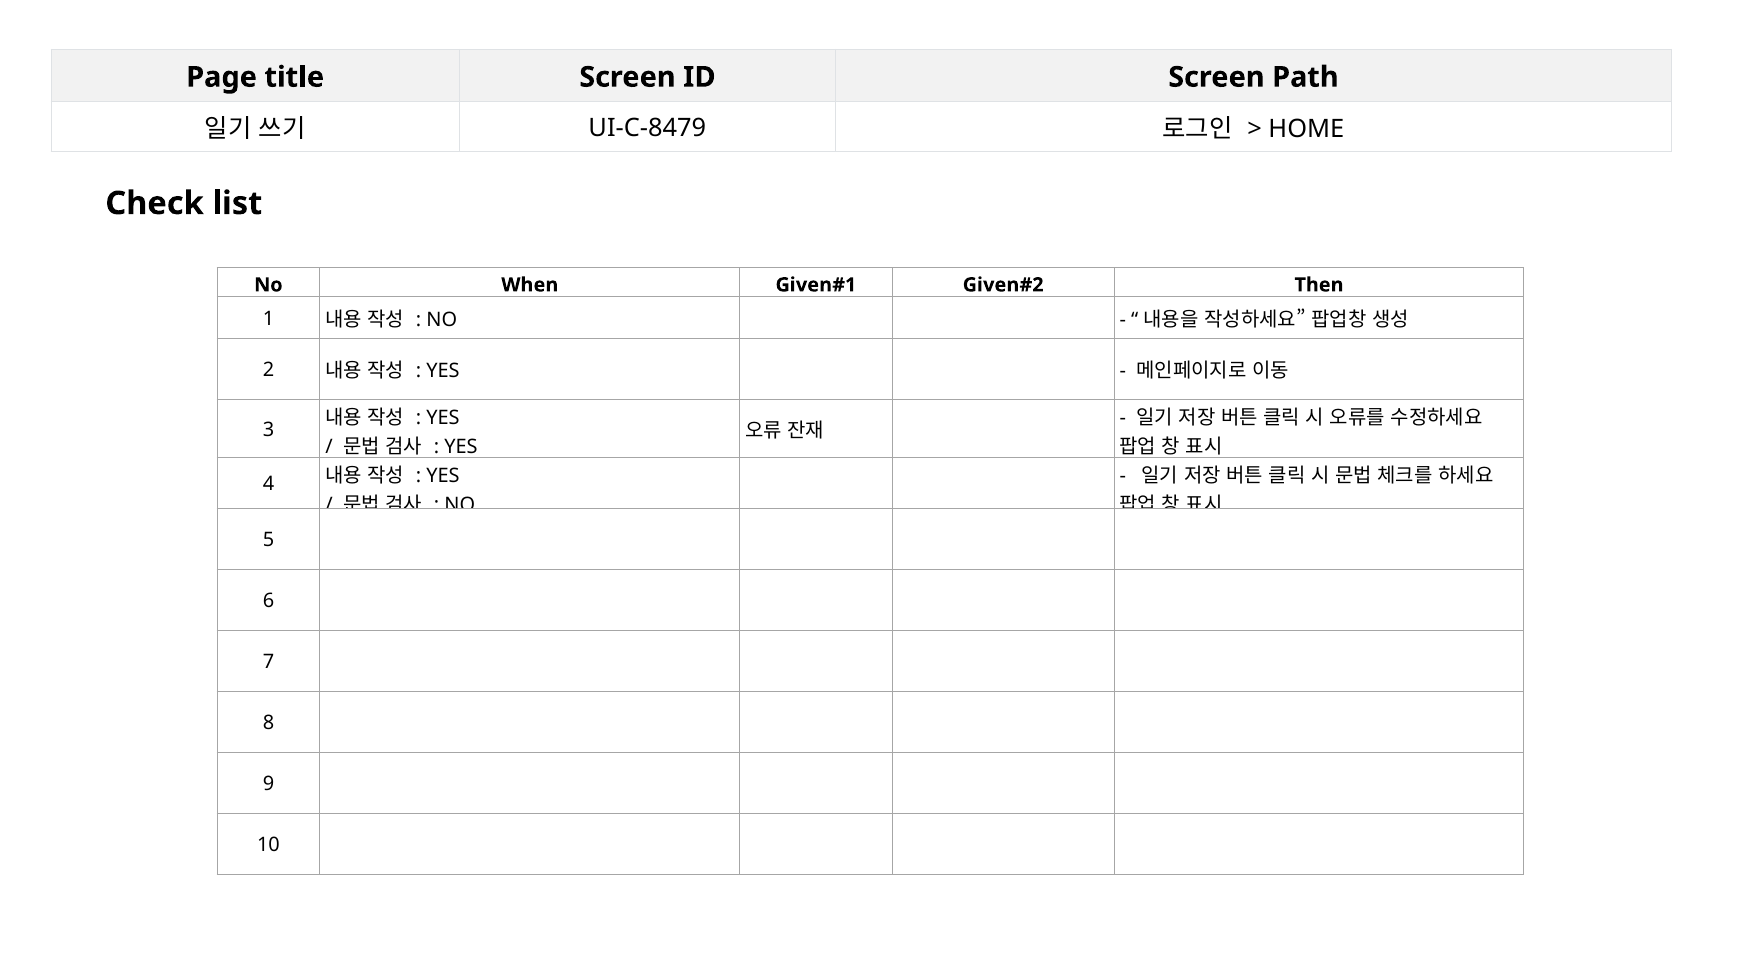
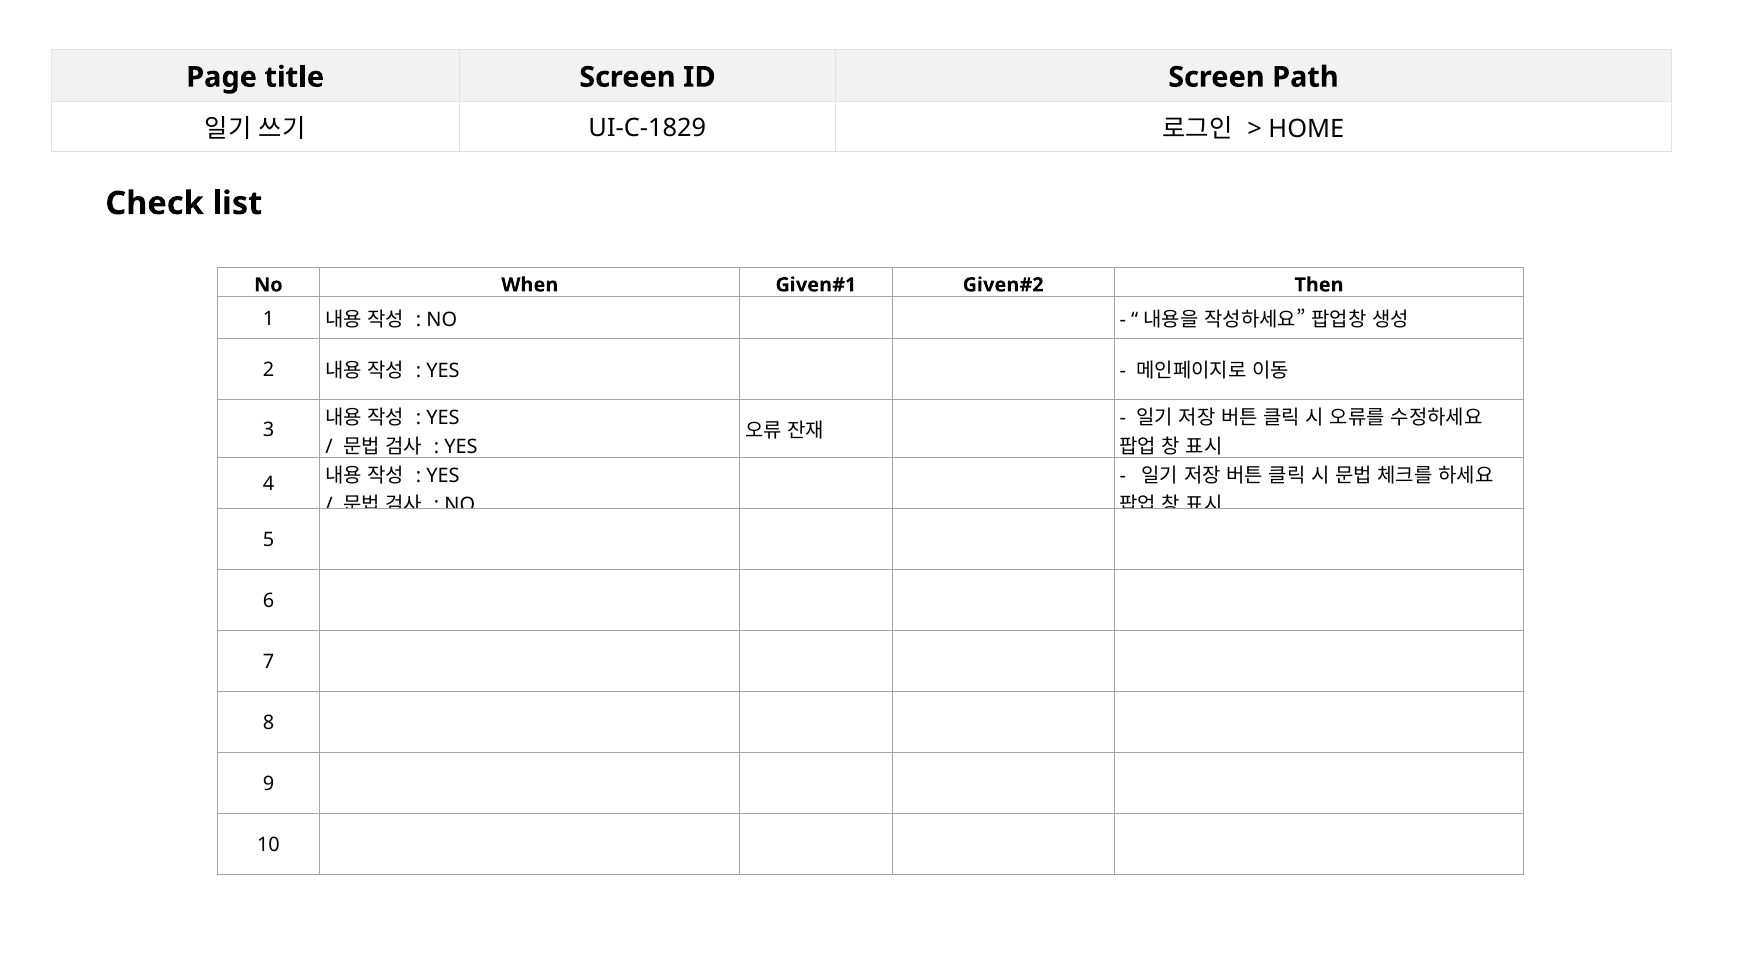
UI-C-8479: UI-C-8479 -> UI-C-1829 (647, 128)
